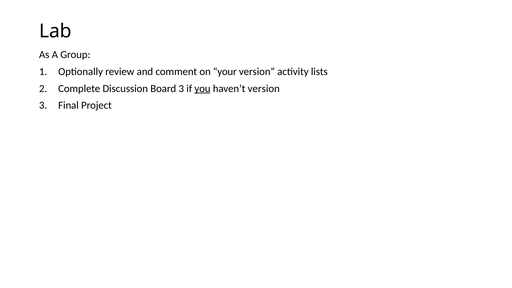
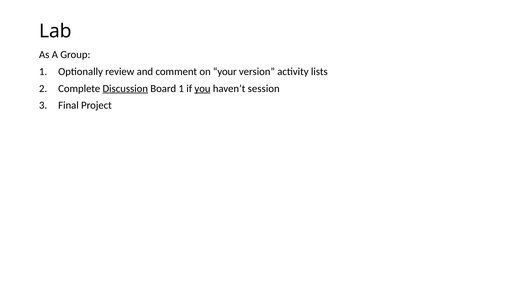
Discussion underline: none -> present (125, 89)
Board 3: 3 -> 1 (181, 89)
haven’t version: version -> session (264, 89)
